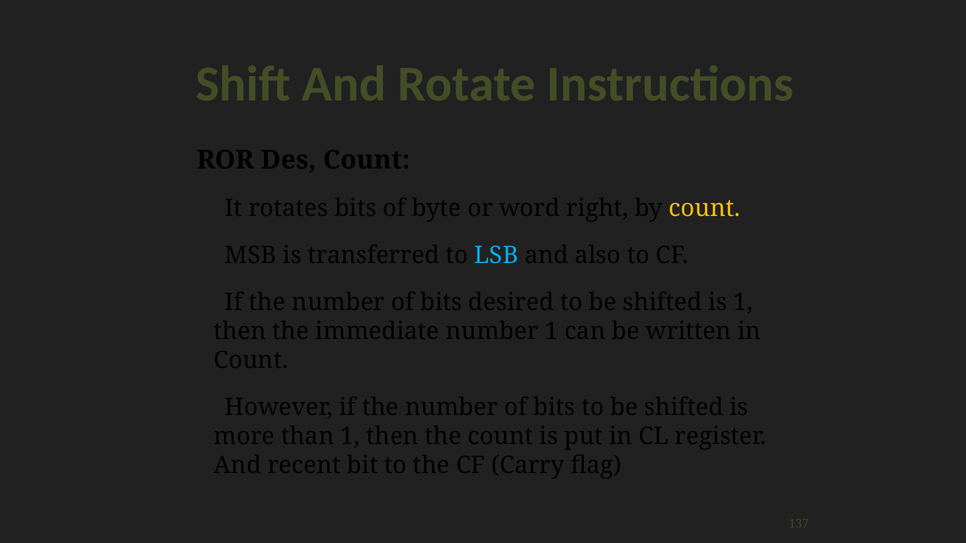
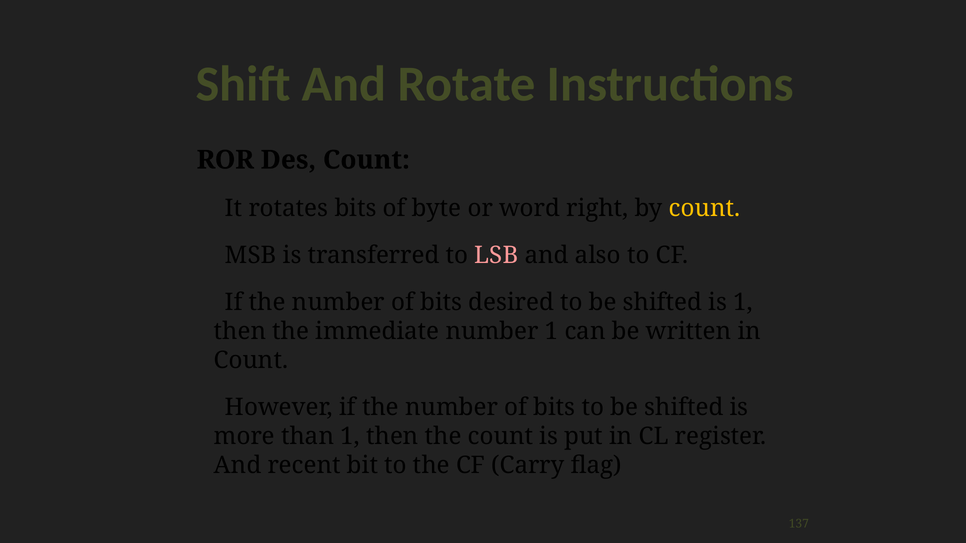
LSB colour: light blue -> pink (496, 255)
